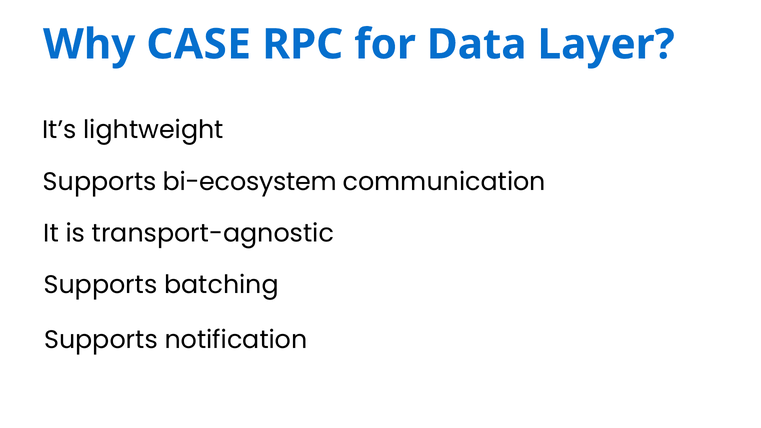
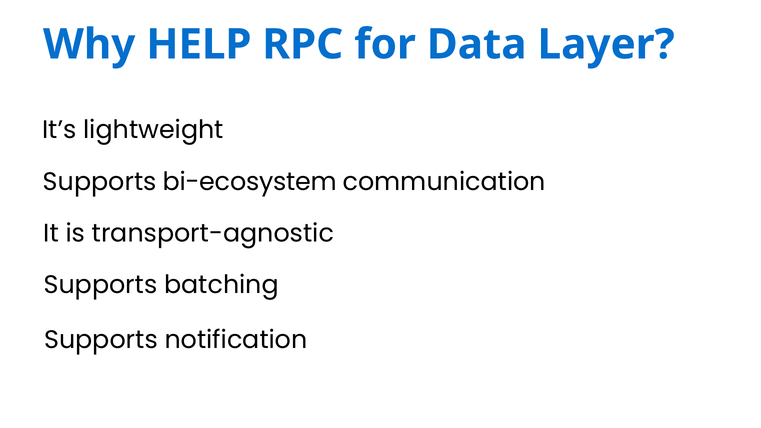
CASE: CASE -> HELP (199, 44)
